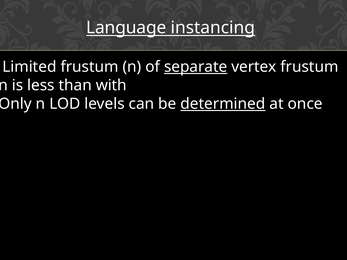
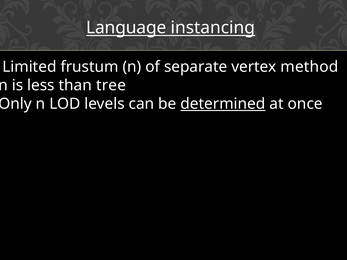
separate underline: present -> none (196, 67)
vertex frustum: frustum -> method (309, 67)
with: with -> tree (111, 85)
